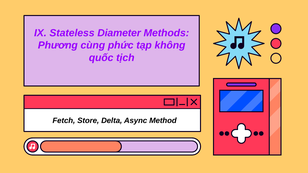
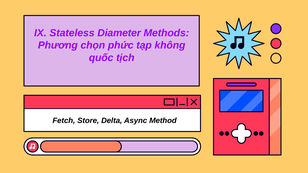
cùng: cùng -> chọn (93, 45)
